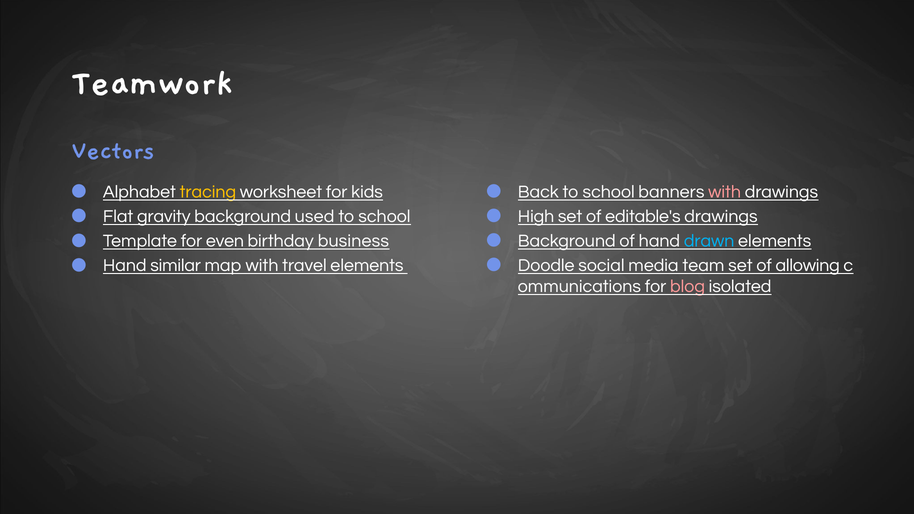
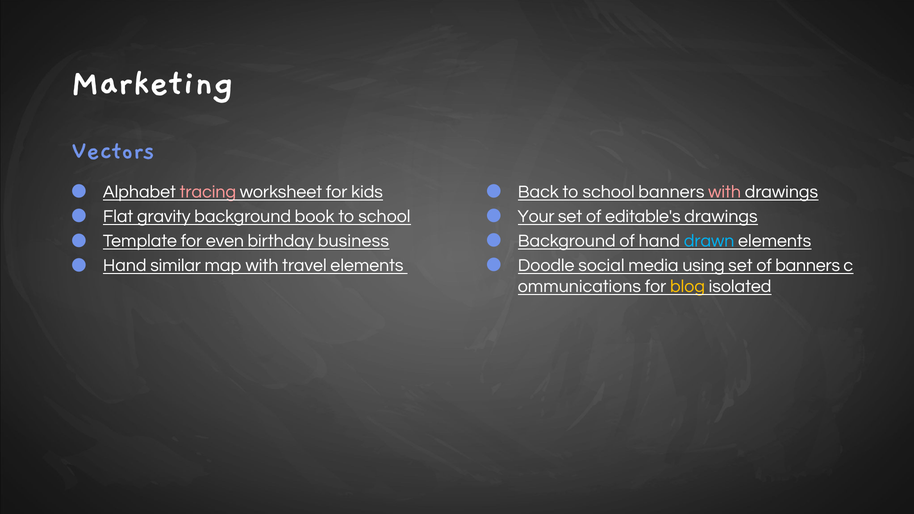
Teamwork: Teamwork -> Marketing (152, 81)
tracing colour: yellow -> pink (208, 192)
used: used -> book (315, 216)
High: High -> Your (536, 216)
team: team -> using (704, 265)
of allowing: allowing -> banners (808, 265)
blog colour: pink -> yellow (688, 286)
